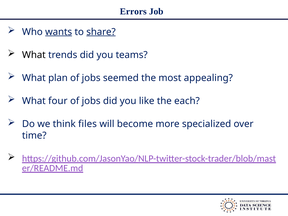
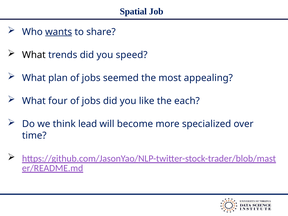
Errors: Errors -> Spatial (133, 11)
share underline: present -> none (101, 32)
teams: teams -> speed (132, 55)
files: files -> lead (88, 124)
